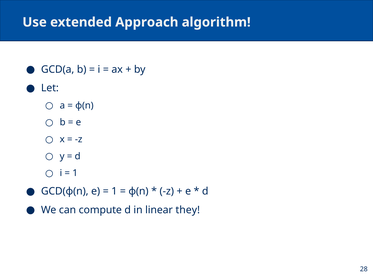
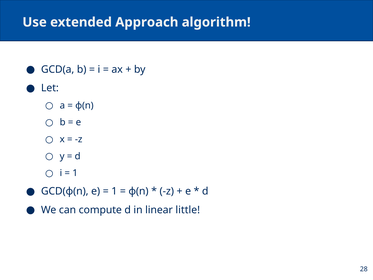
they: they -> little (188, 210)
